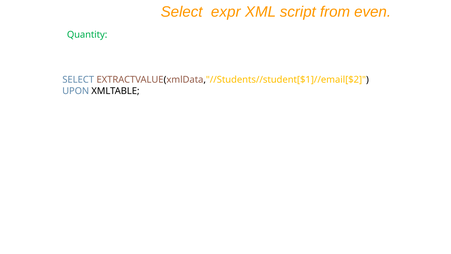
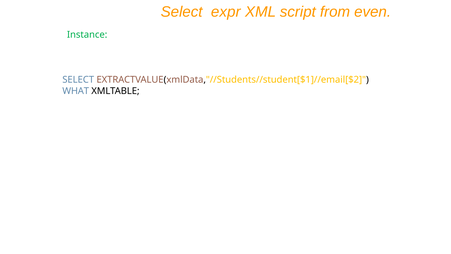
Quantity: Quantity -> Instance (87, 35)
UPON: UPON -> WHAT (76, 91)
